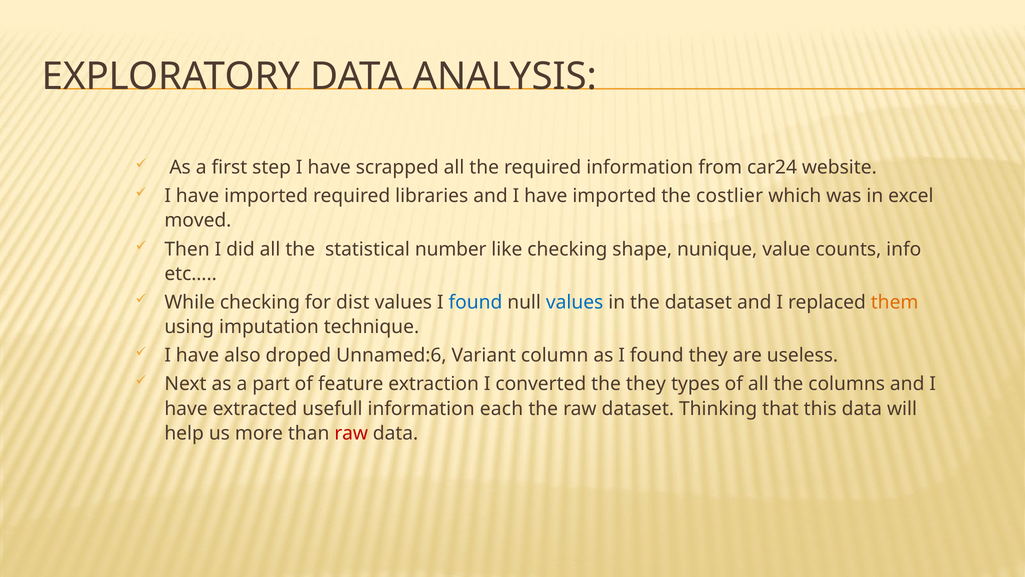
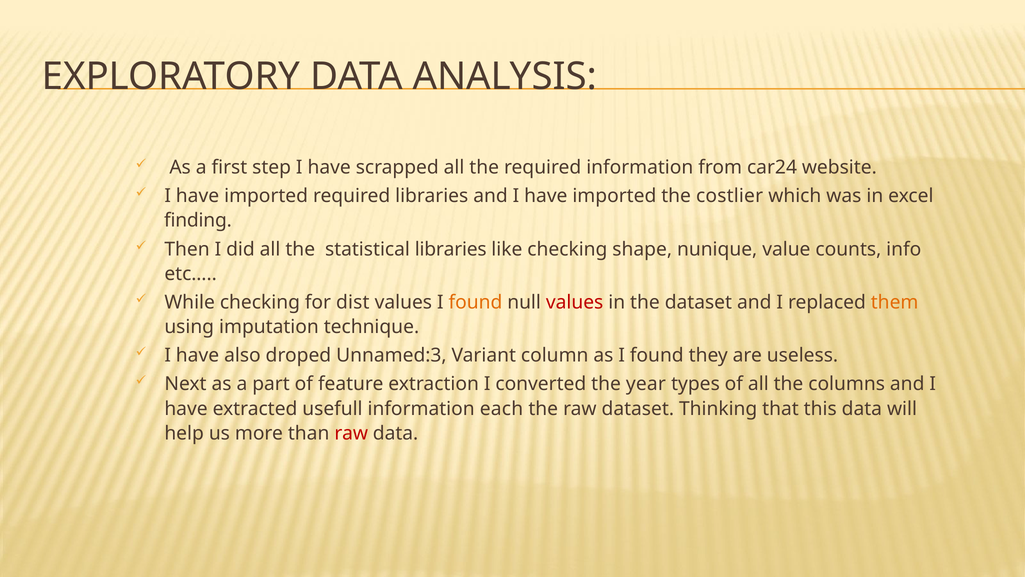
moved: moved -> finding (198, 221)
statistical number: number -> libraries (451, 249)
found colour: blue -> orange (475, 302)
values colour: blue -> red (575, 302)
Unnamed:6: Unnamed:6 -> Unnamed:3 (391, 355)
the they: they -> year (646, 384)
